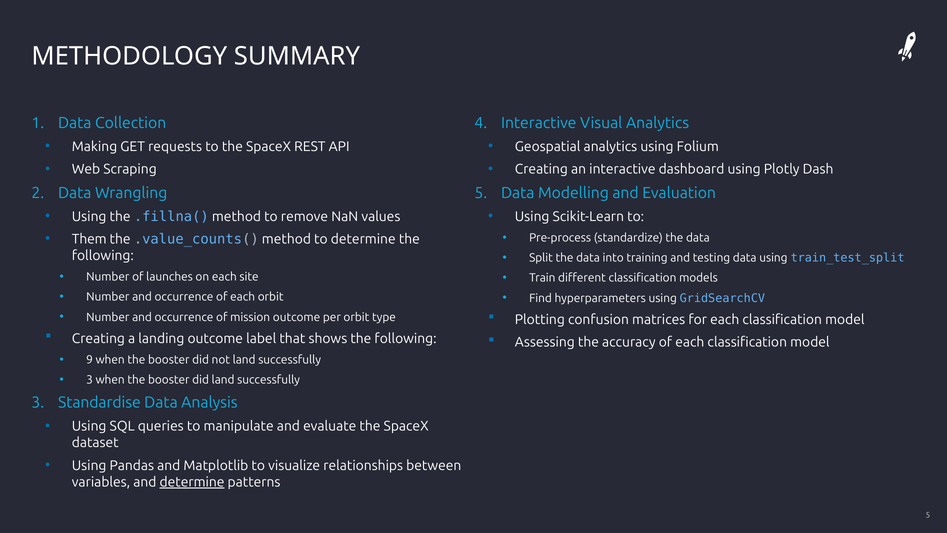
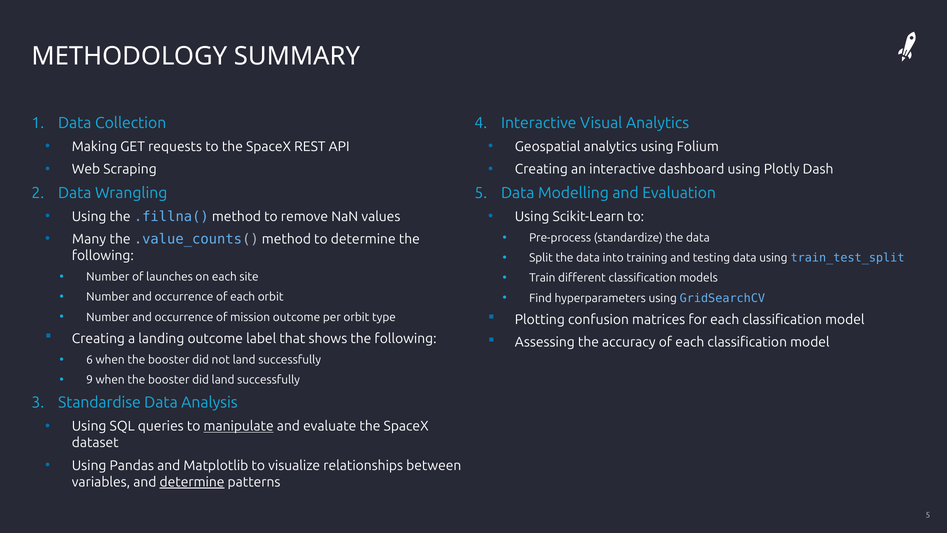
Them: Them -> Many (89, 239)
9: 9 -> 6 (90, 360)
3: 3 -> 9 (90, 380)
manipulate underline: none -> present (239, 426)
